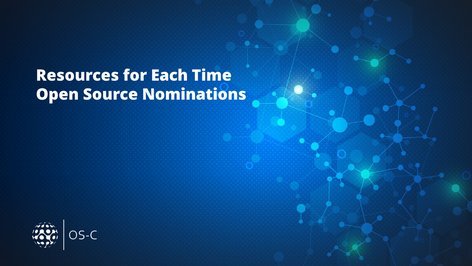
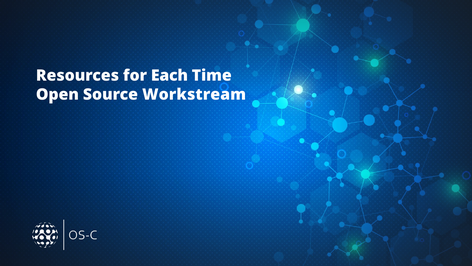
Nominations: Nominations -> Workstream (194, 94)
